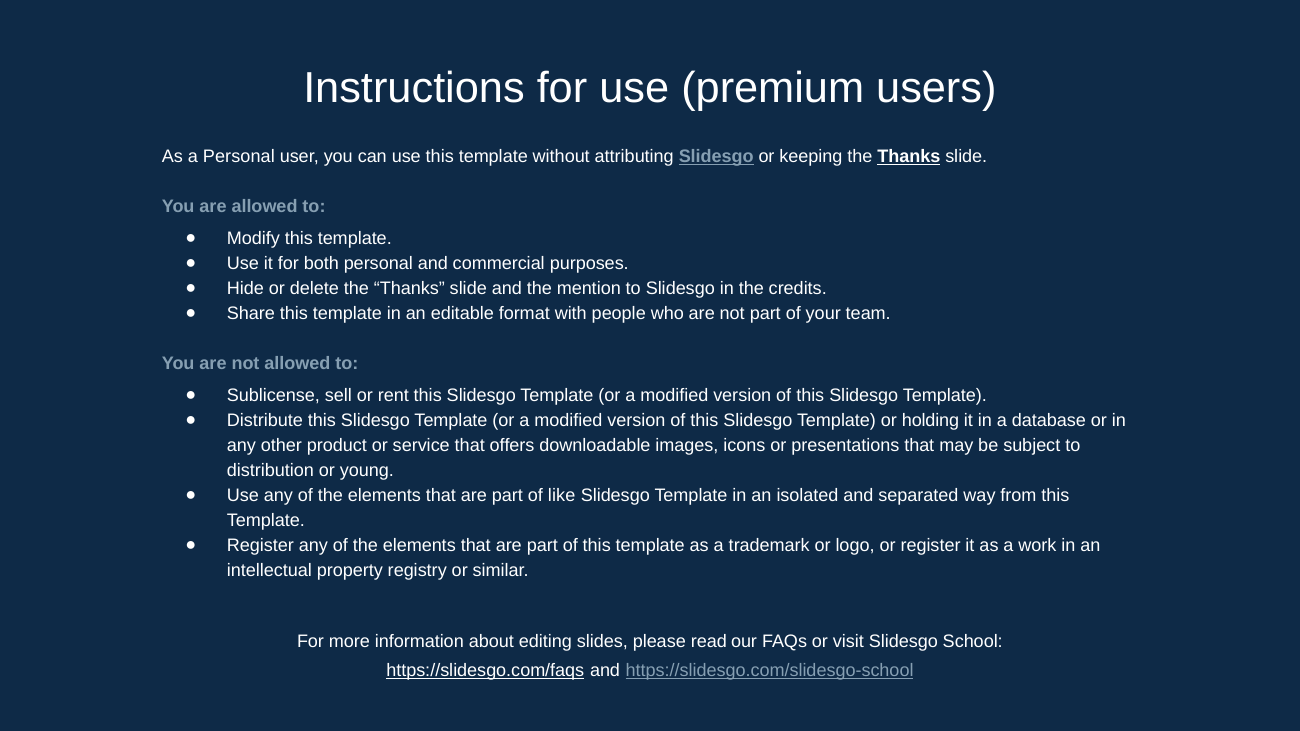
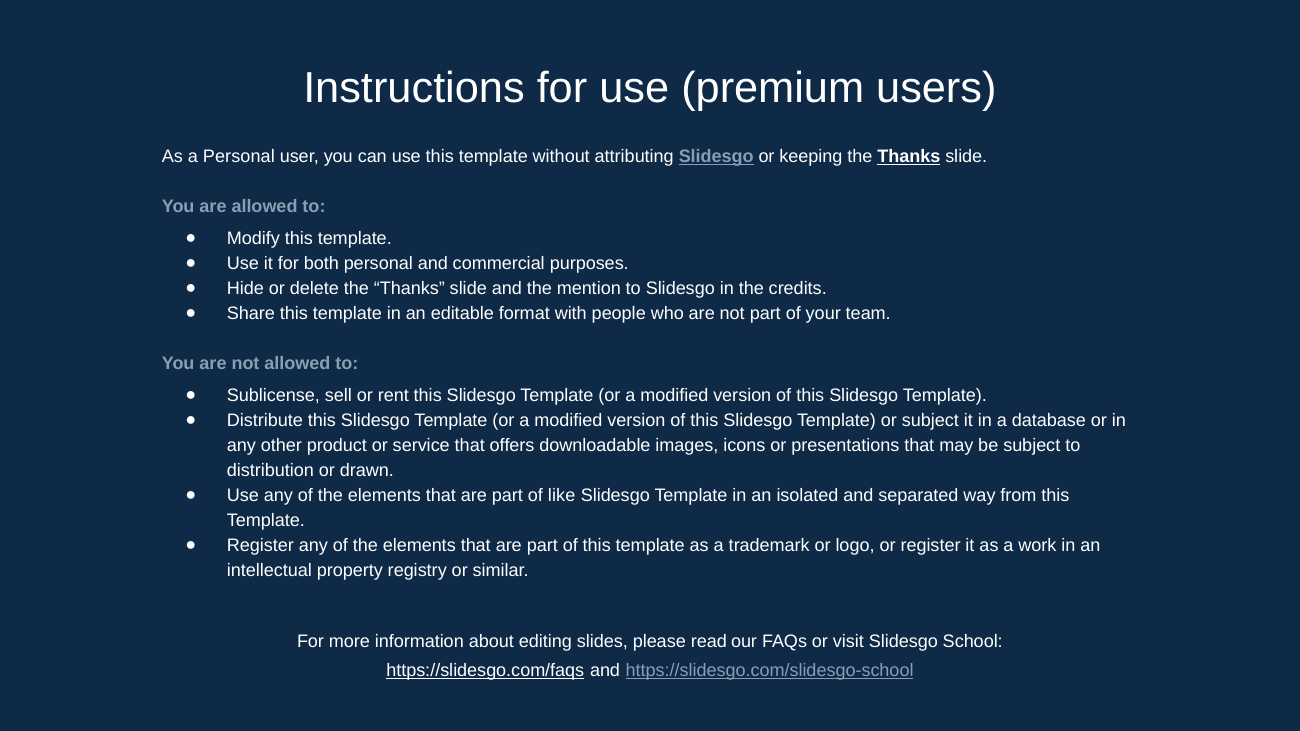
or holding: holding -> subject (930, 421)
young: young -> drawn (367, 471)
